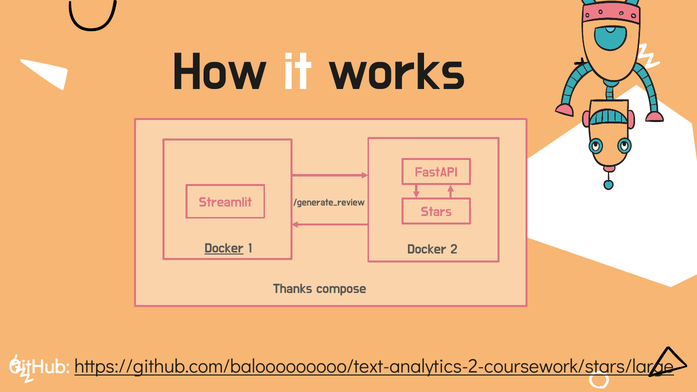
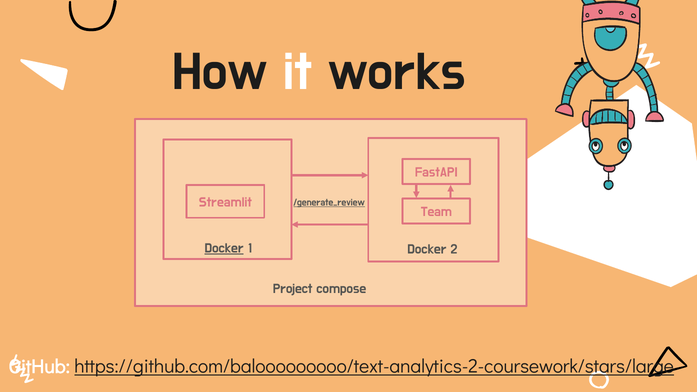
/generate_review underline: none -> present (329, 202)
Stars: Stars -> Team (436, 212)
Thanks: Thanks -> Project (293, 289)
